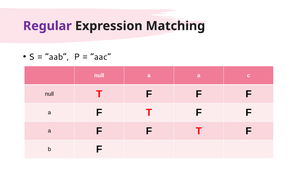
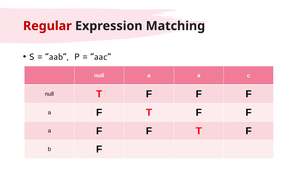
Regular colour: purple -> red (47, 26)
